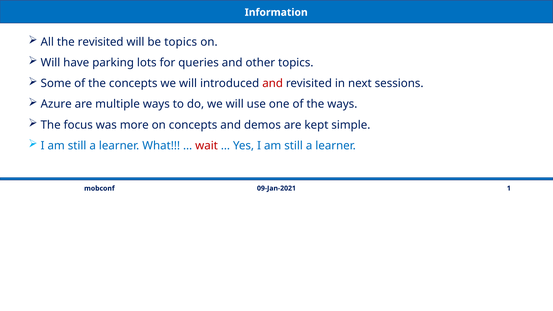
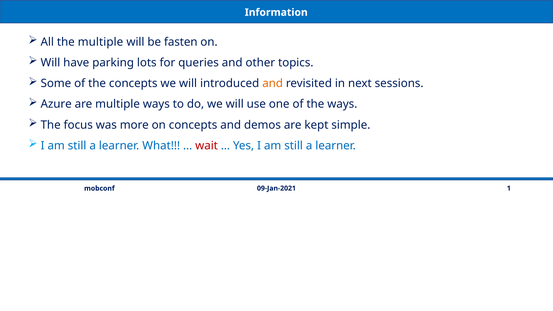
the revisited: revisited -> multiple (101, 42)
be topics: topics -> fasten (181, 42)
and colour: red -> orange (273, 83)
